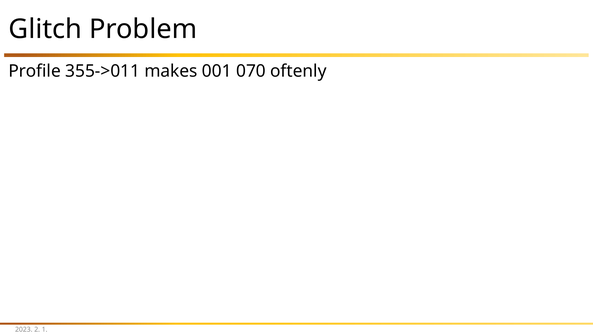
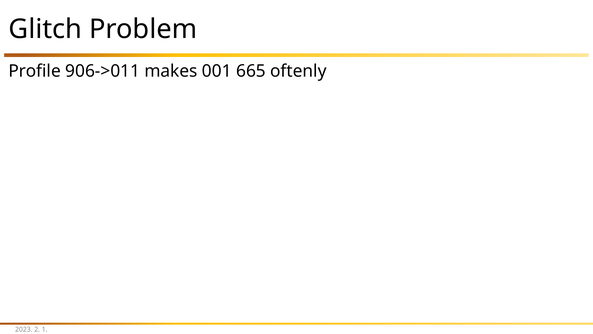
355->011: 355->011 -> 906->011 (103, 71)
070: 070 -> 665 (251, 71)
